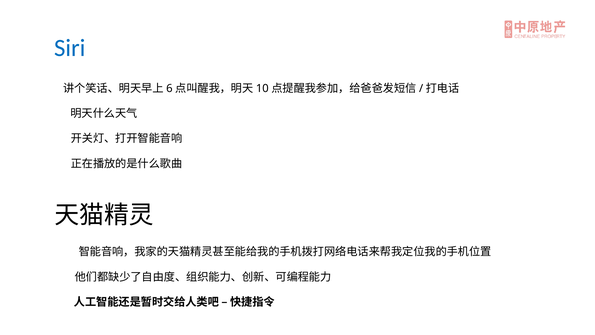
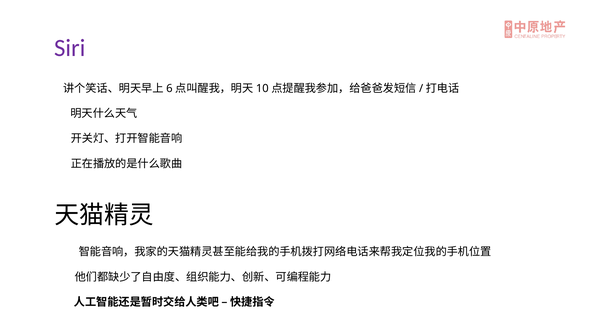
Siri colour: blue -> purple (70, 48)
